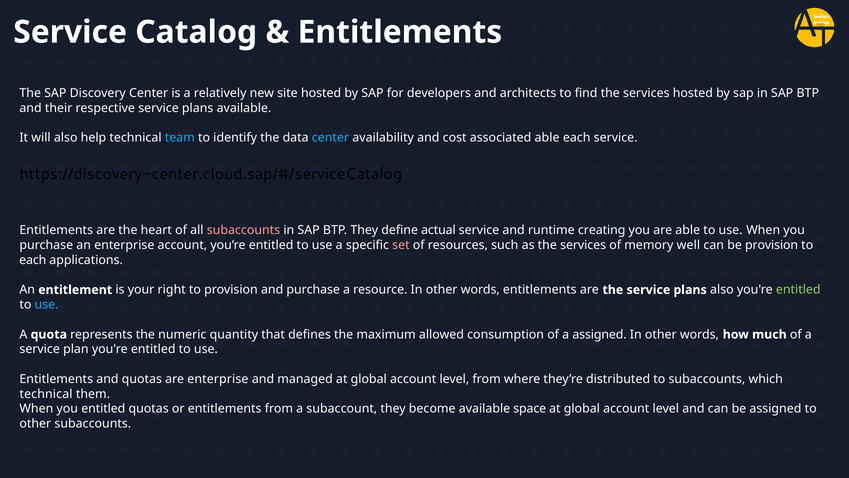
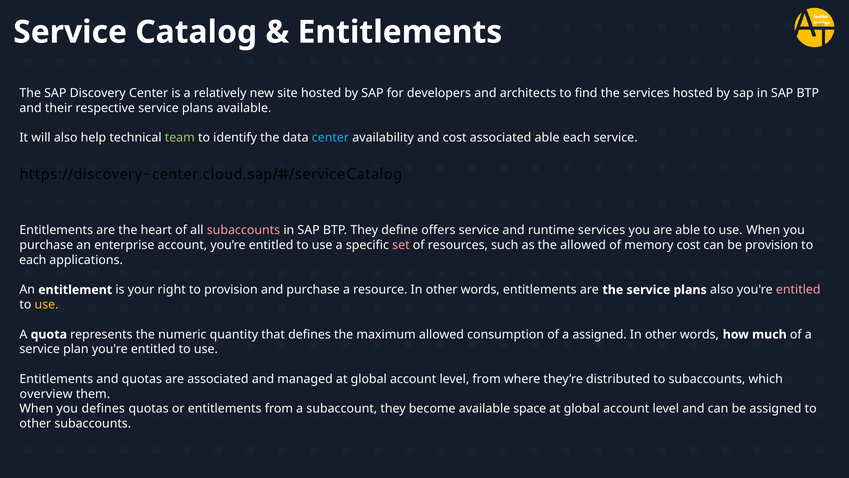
team colour: light blue -> light green (180, 138)
actual: actual -> offers (438, 230)
runtime creating: creating -> services (602, 230)
as the services: services -> allowed (583, 245)
memory well: well -> cost (688, 245)
entitled colour: light green -> pink (798, 290)
use colour: light blue -> yellow (47, 305)
are enterprise: enterprise -> associated (218, 379)
technical: technical -> overview (46, 394)
you entitled: entitled -> defines (103, 409)
